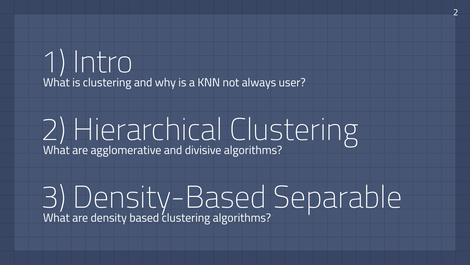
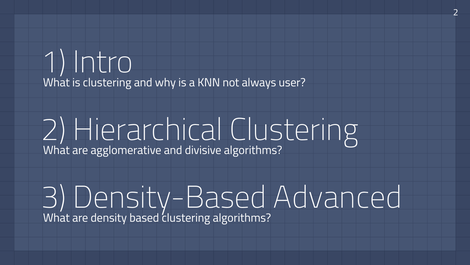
Separable: Separable -> Advanced (338, 197)
